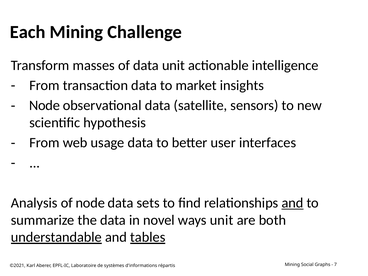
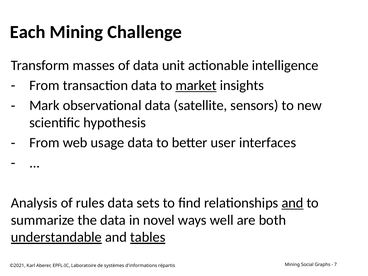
market underline: none -> present (196, 85)
Node: Node -> Mark (44, 106)
of node: node -> rules (90, 203)
ways unit: unit -> well (222, 220)
